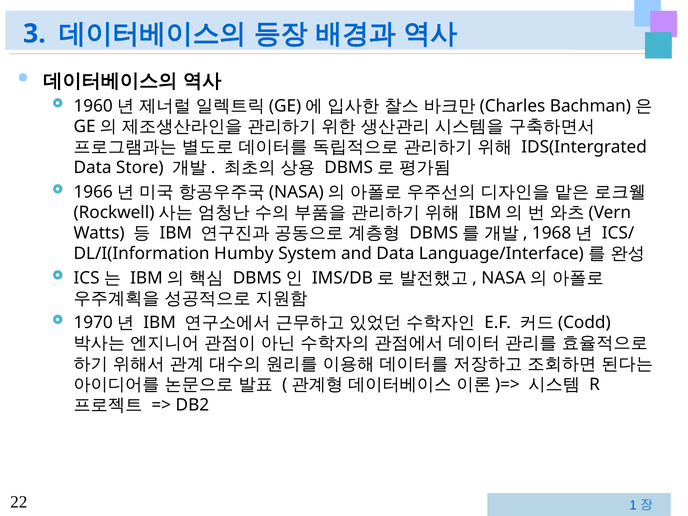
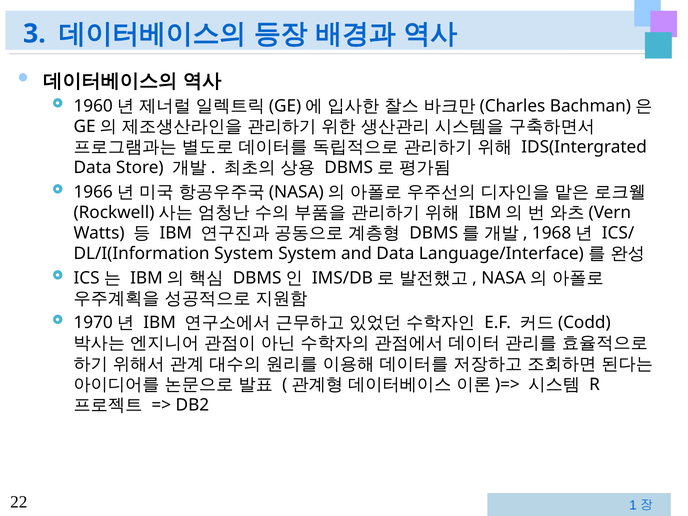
Humby: Humby -> System (244, 254)
